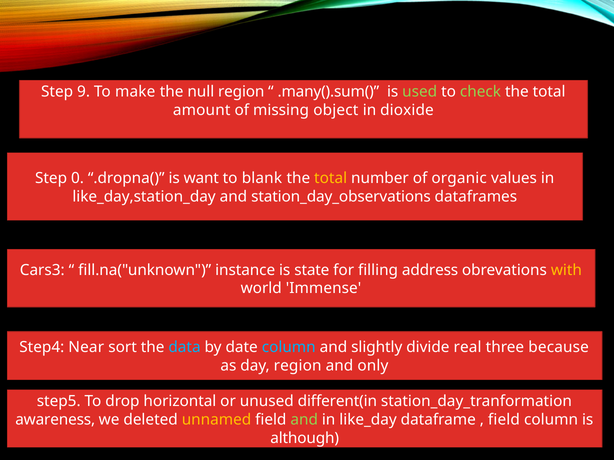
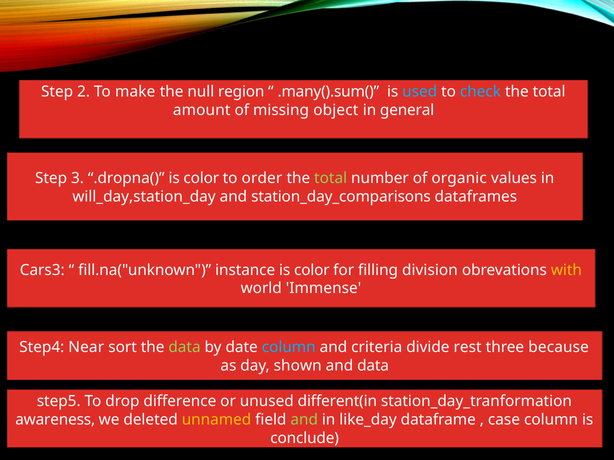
9: 9 -> 2 (84, 92)
used colour: light green -> light blue (420, 92)
check colour: light green -> light blue (480, 92)
dioxide: dioxide -> general (407, 110)
0: 0 -> 3 (77, 179)
.dropna( is want: want -> color (201, 179)
blank: blank -> order (262, 179)
total colour: yellow -> light green (331, 179)
like_day,station_day: like_day,station_day -> will_day,station_day (144, 197)
station_day_observations: station_day_observations -> station_day_comparisons (341, 197)
state: state -> color (312, 270)
address: address -> division (430, 270)
data colour: light blue -> light green (185, 348)
slightly: slightly -> criteria (377, 348)
real: real -> rest (468, 348)
day region: region -> shown (298, 366)
and only: only -> data (373, 366)
horizontal: horizontal -> difference (180, 402)
field: field -> case (504, 420)
although: although -> conclude (305, 438)
